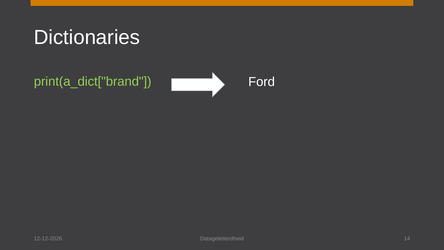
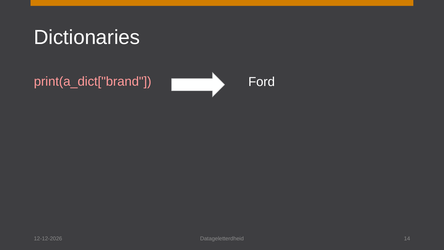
print(a_dict["brand colour: light green -> pink (93, 82)
